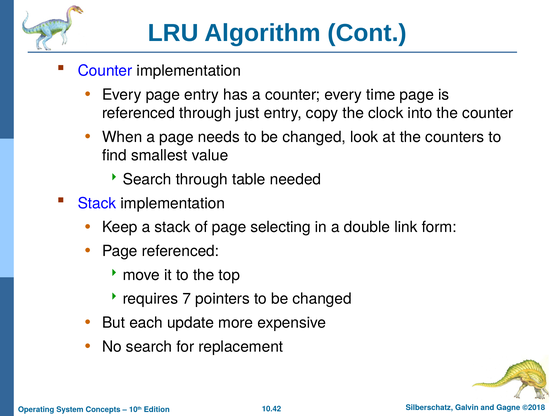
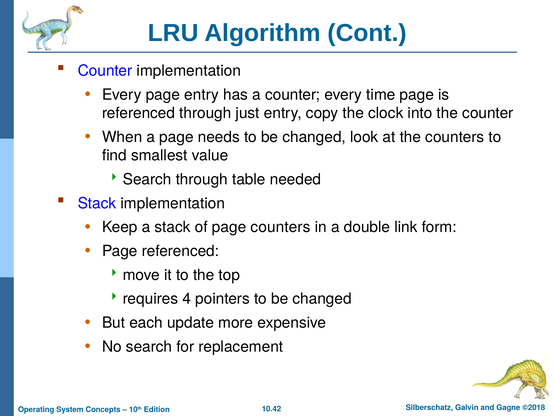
page selecting: selecting -> counters (280, 227)
7: 7 -> 4 (187, 299)
